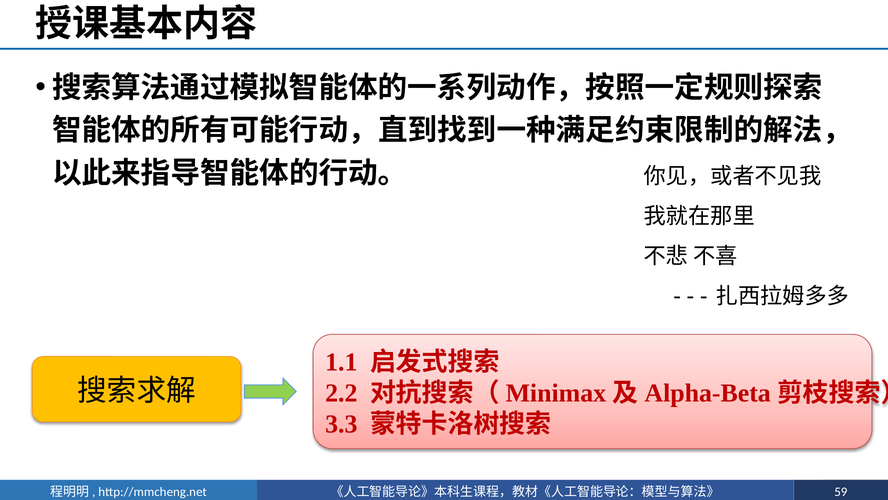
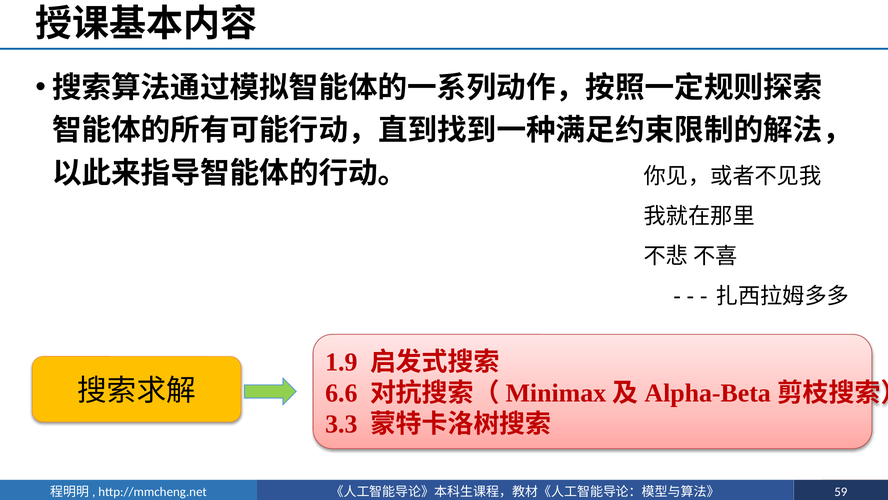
1.1: 1.1 -> 1.9 (341, 362)
2.2: 2.2 -> 6.6 (341, 393)
